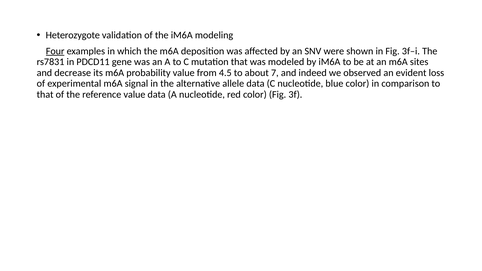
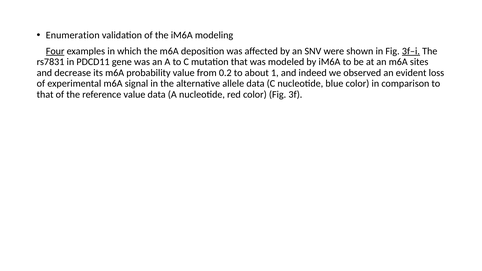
Heterozygote: Heterozygote -> Enumeration (73, 35)
3f–i underline: none -> present (411, 51)
4.5: 4.5 -> 0.2 (225, 73)
7: 7 -> 1 (275, 73)
